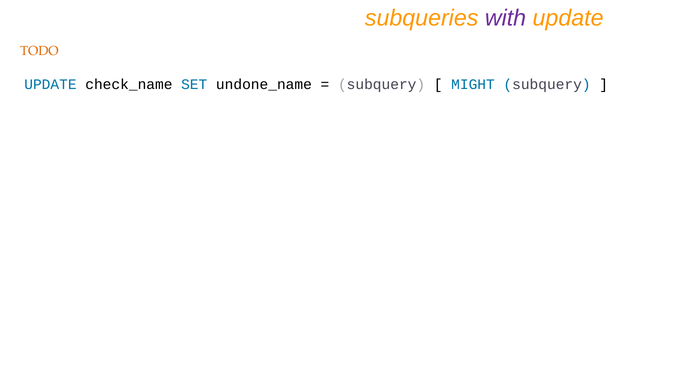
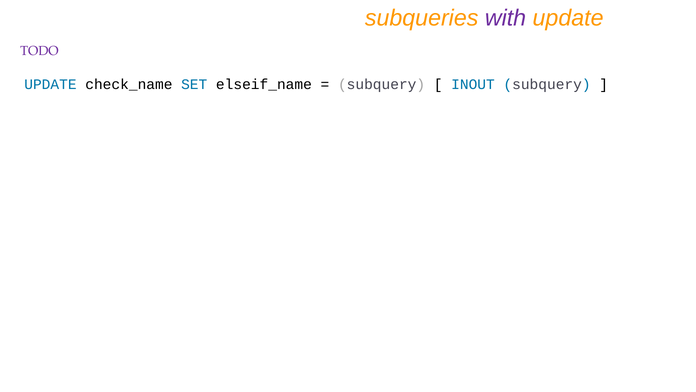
TODO colour: orange -> purple (39, 51)
undone_name: undone_name -> elseif_name (264, 84)
MIGHT: MIGHT -> INOUT (473, 84)
